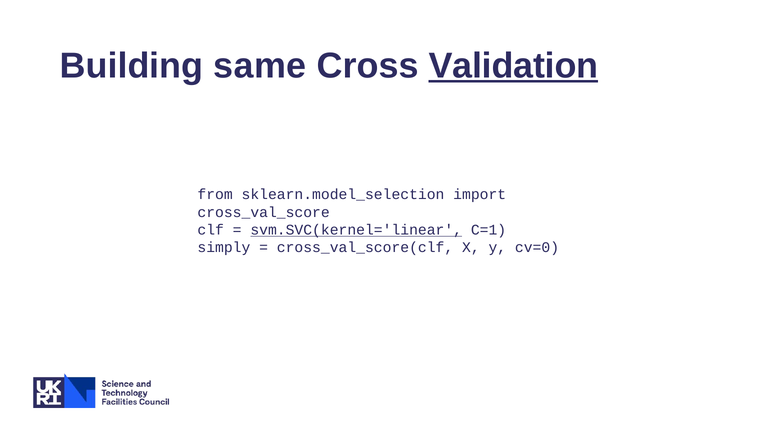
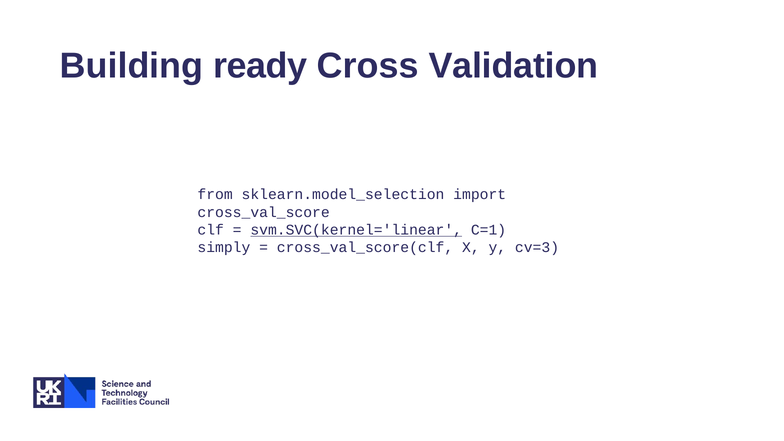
same: same -> ready (260, 66)
Validation underline: present -> none (514, 66)
cv=0: cv=0 -> cv=3 (537, 248)
